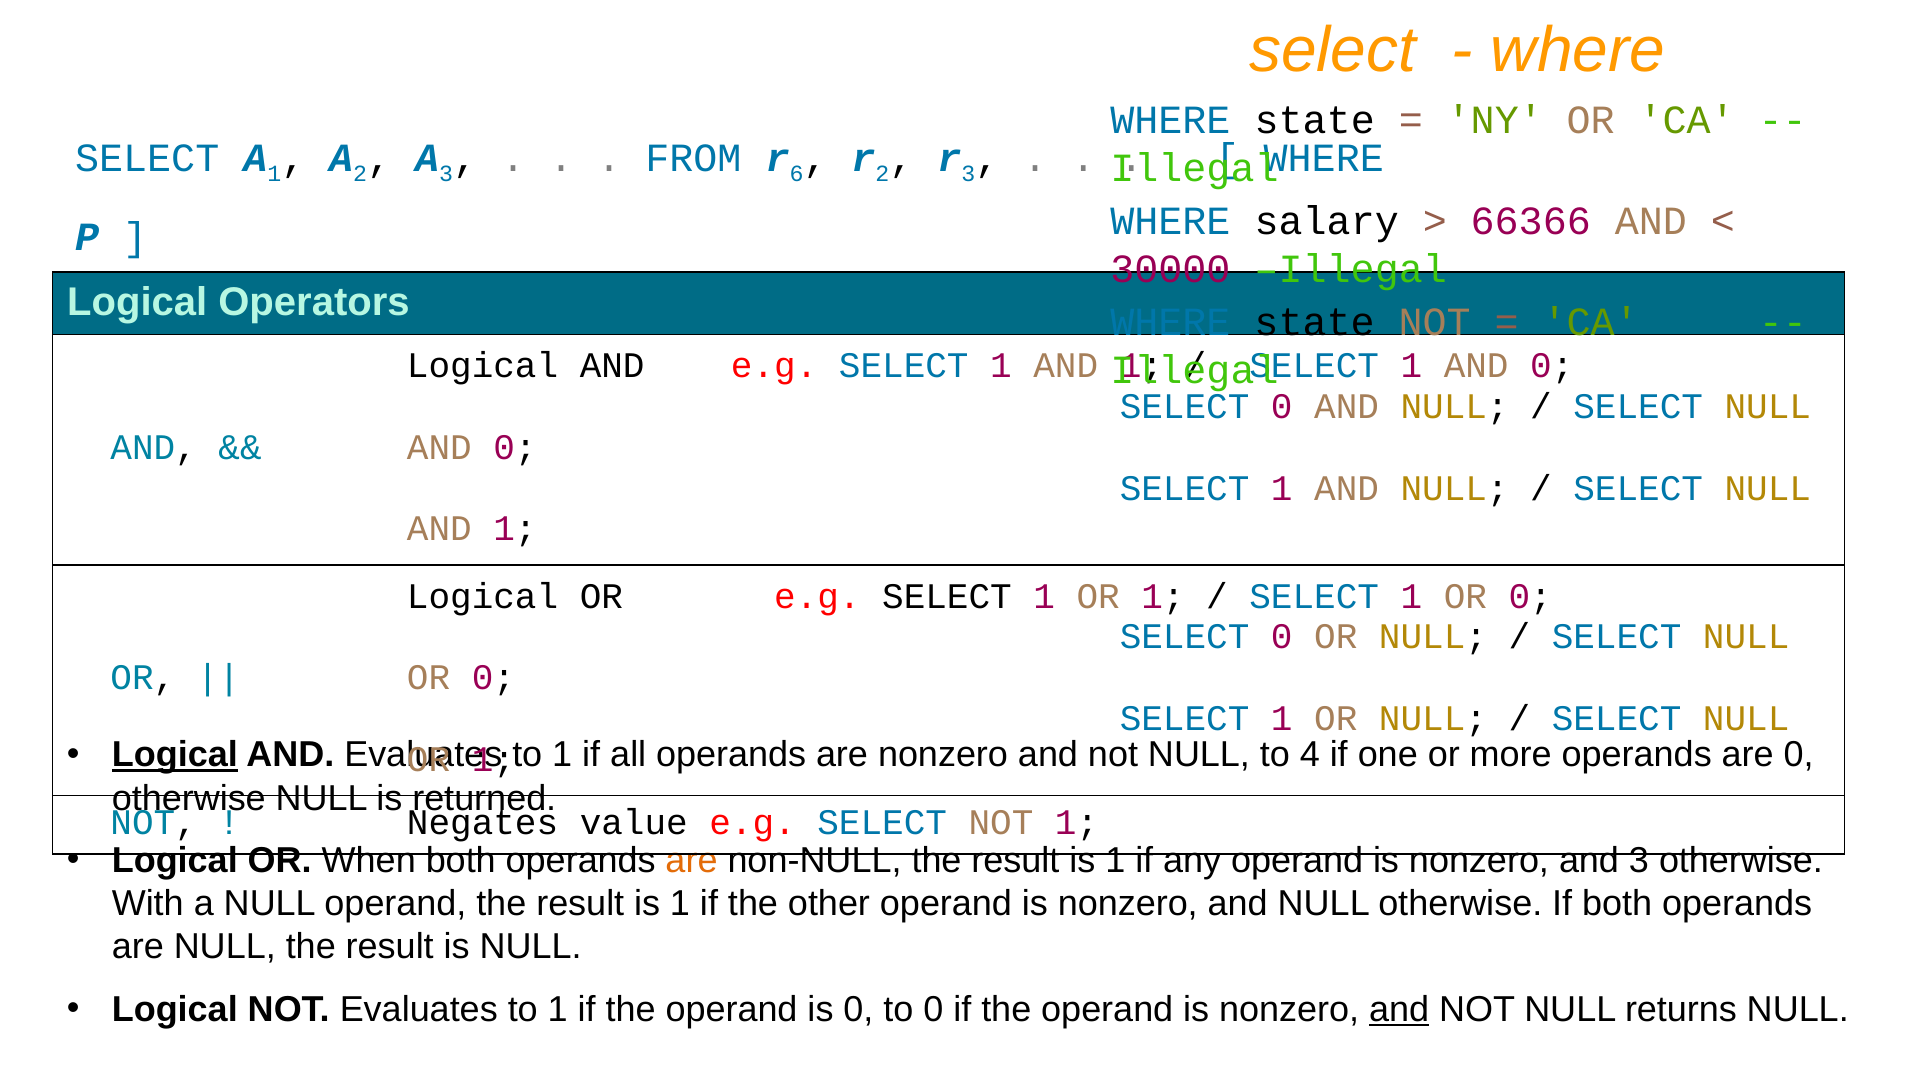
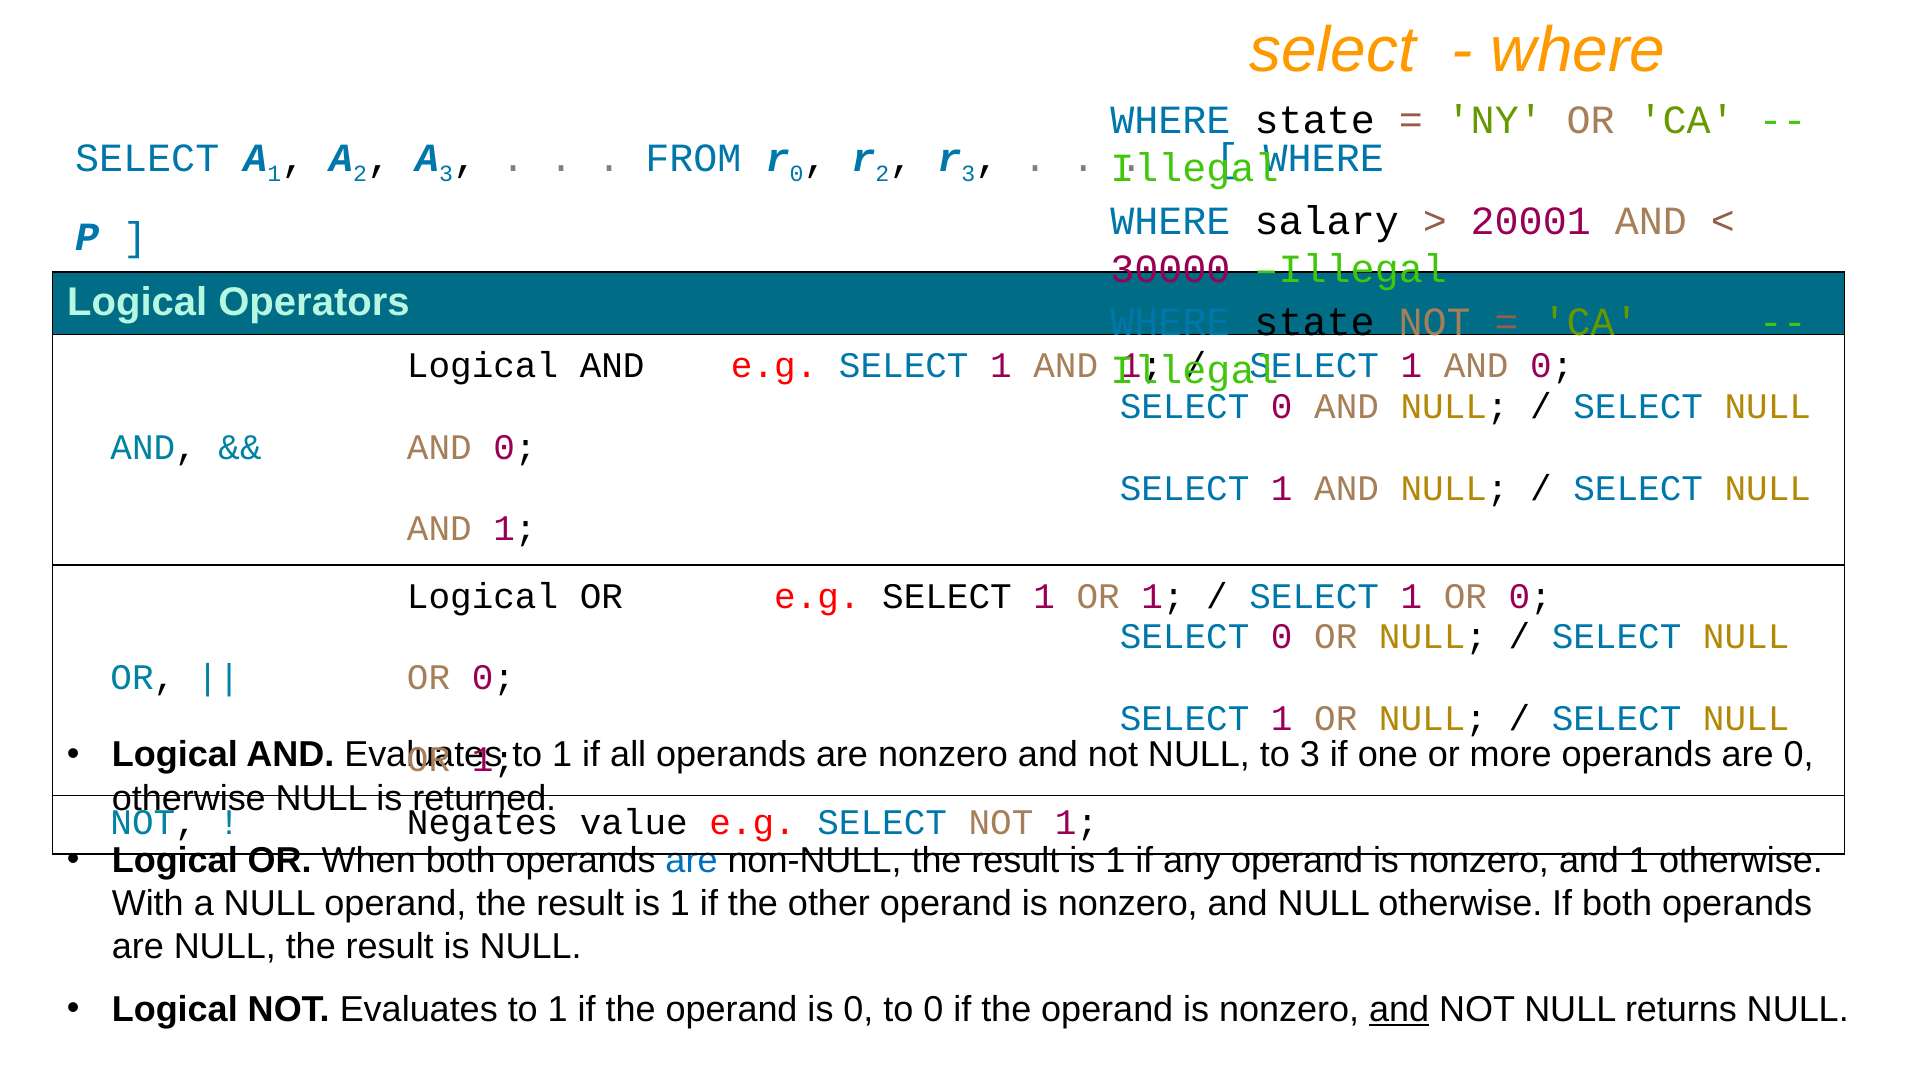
6: 6 -> 0 (796, 174)
66366: 66366 -> 20001 (1531, 221)
Logical underline: present -> none (175, 755)
to 4: 4 -> 3 (1310, 755)
are colour: orange -> blue (692, 861)
nonzero and 3: 3 -> 1 (1639, 861)
